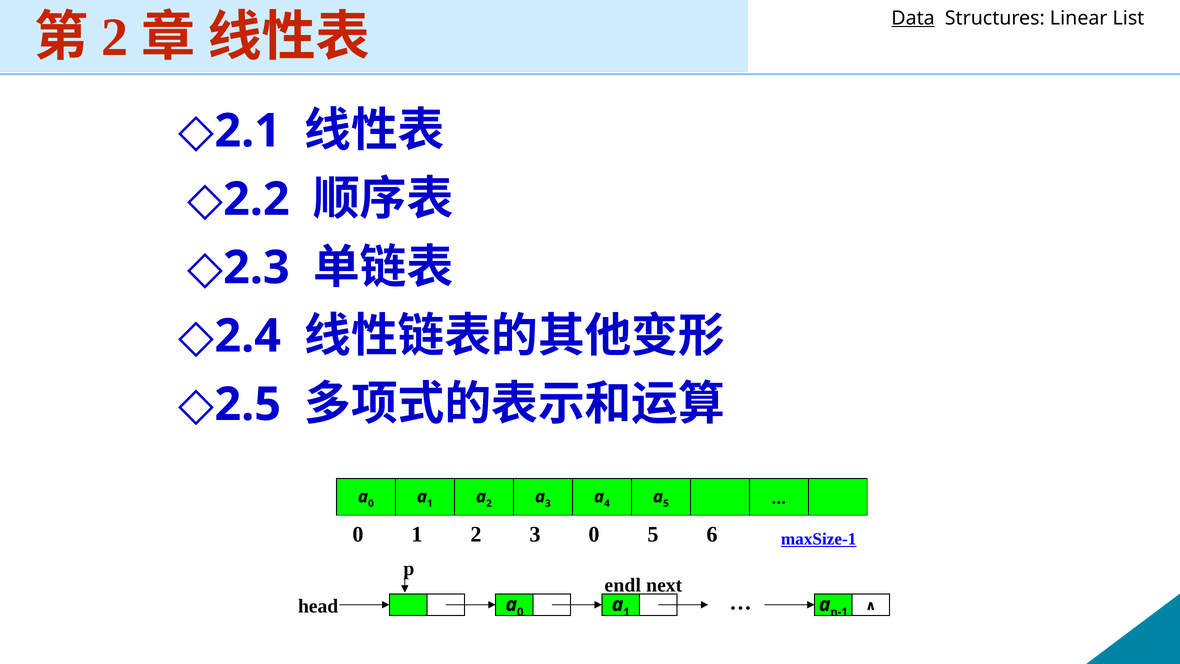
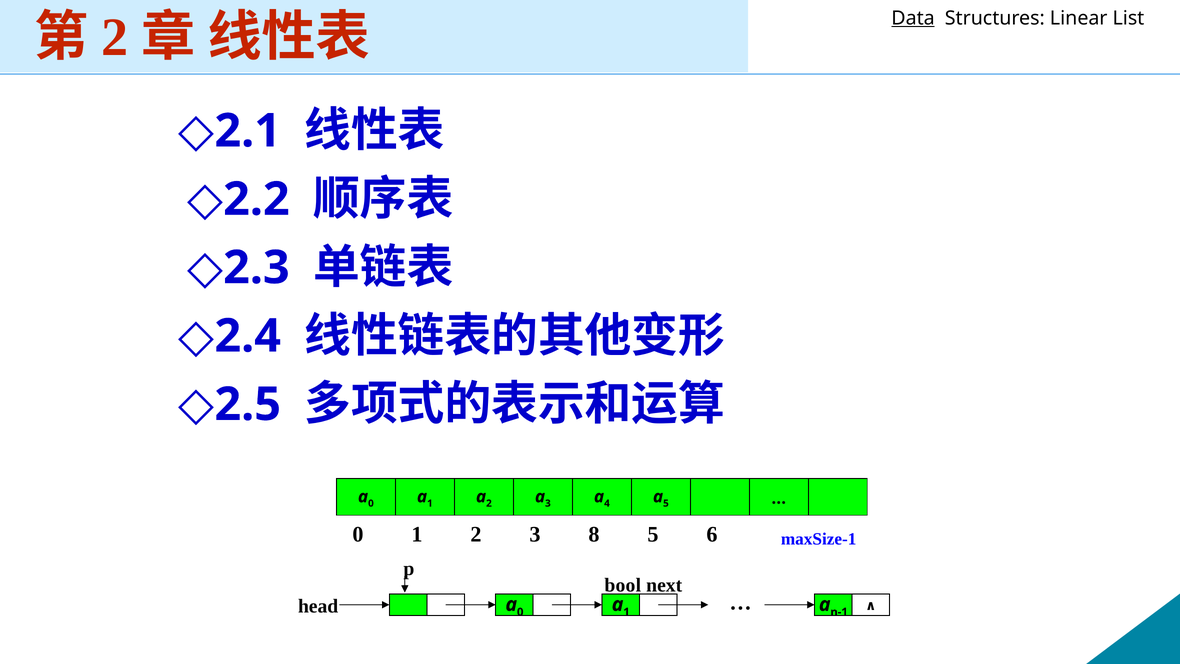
3 0: 0 -> 8 (594, 534)
maxSize-1 underline: present -> none (819, 539)
endl: endl -> bool (623, 585)
